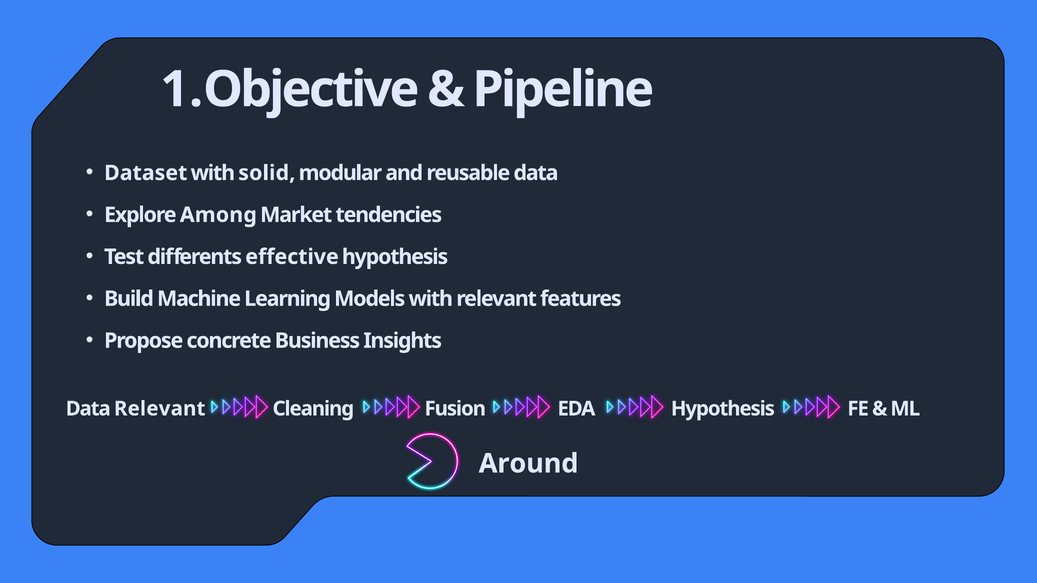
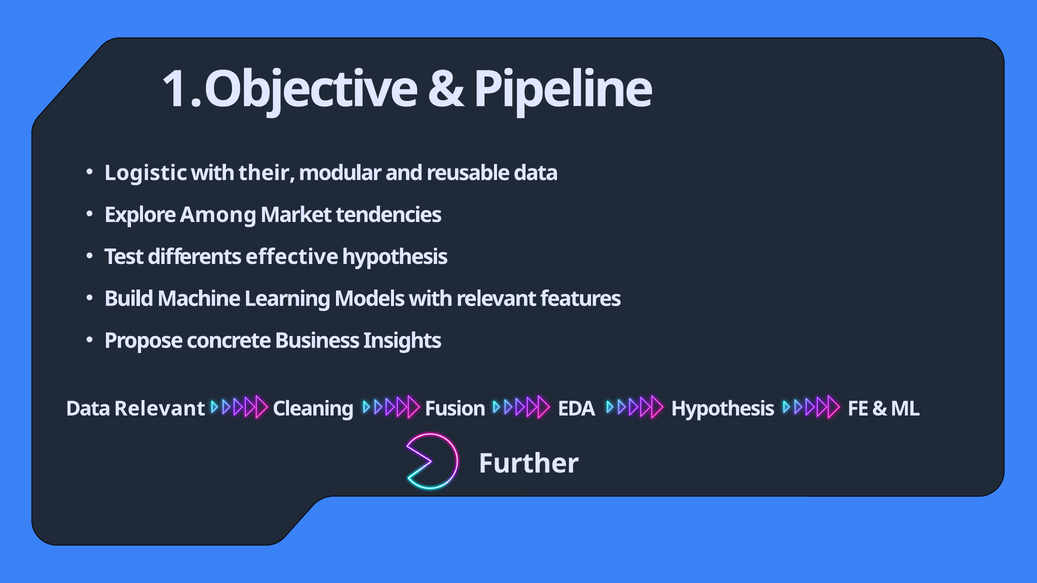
Dataset: Dataset -> Logistic (146, 173)
solid: solid -> their (267, 173)
Around: Around -> Further (529, 464)
